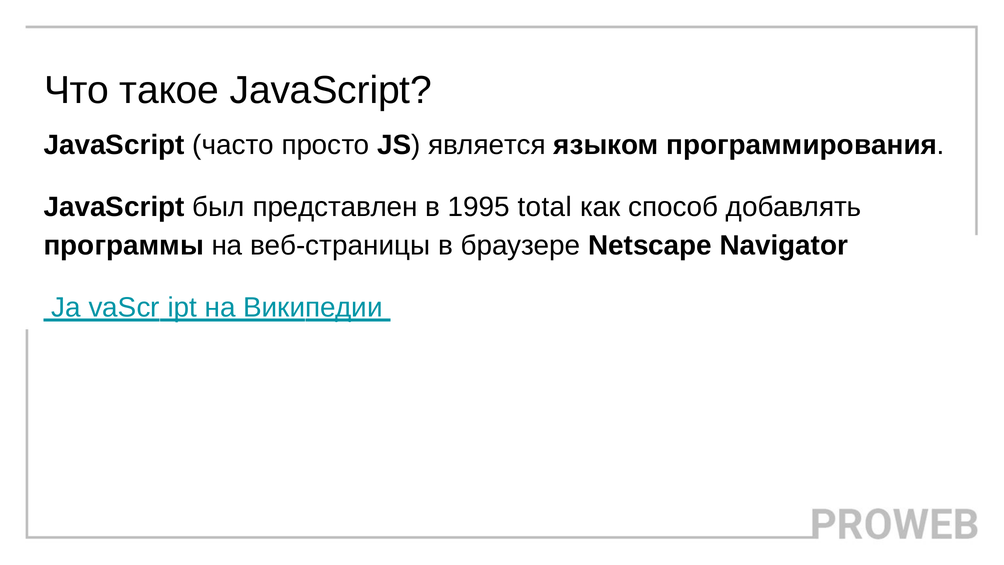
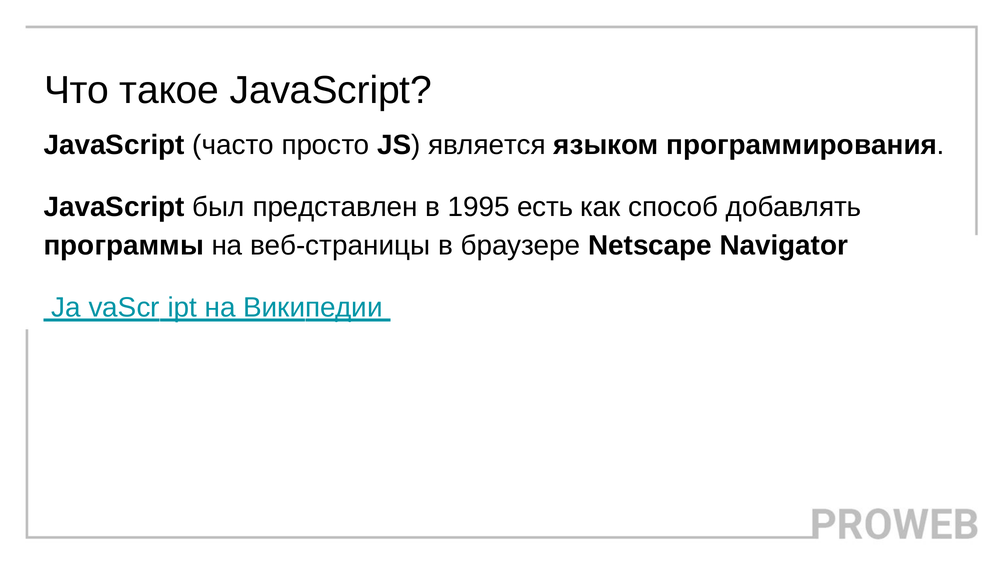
total: total -> есть (545, 207)
